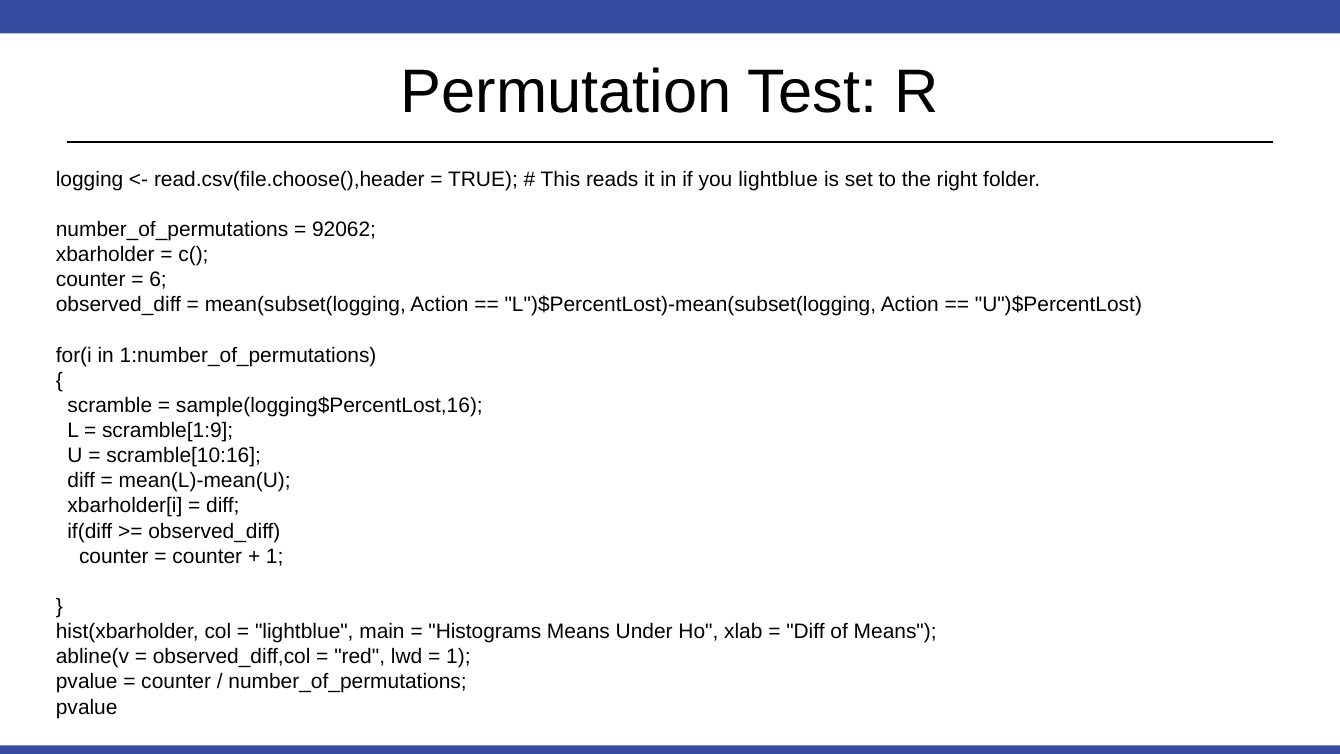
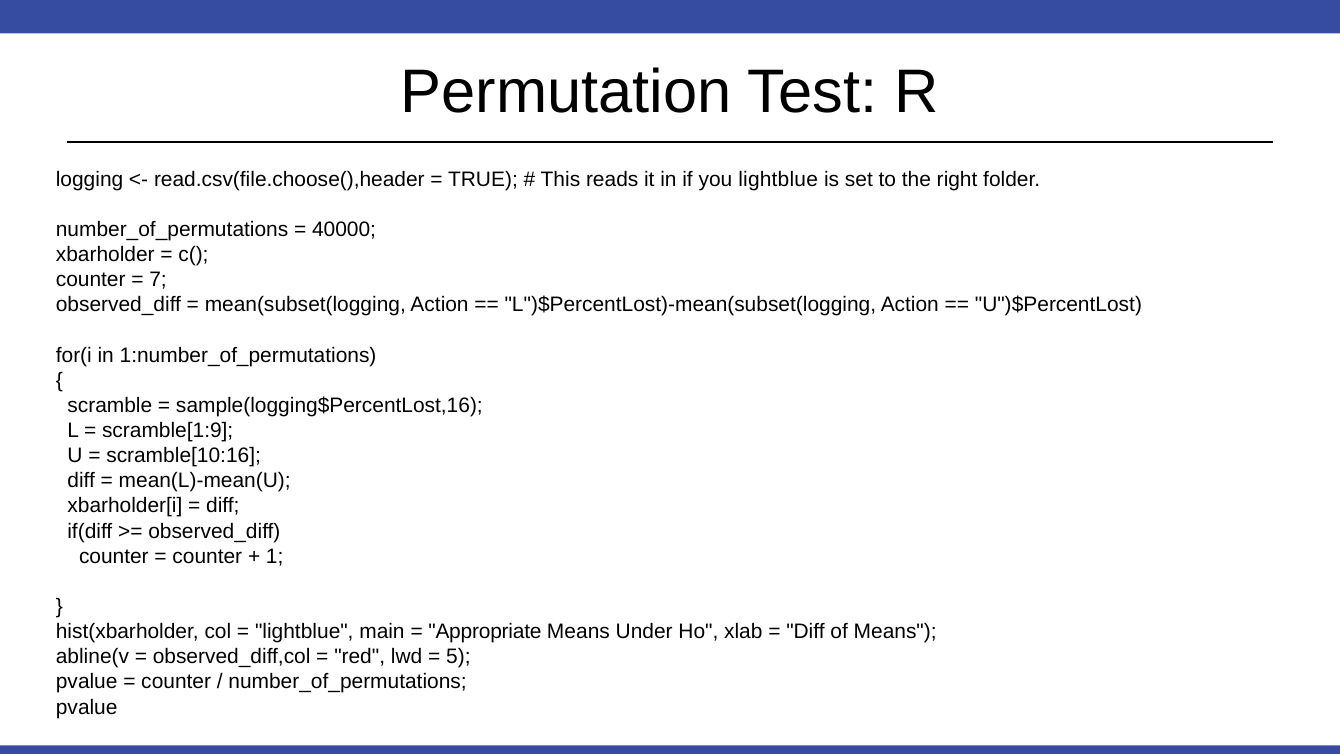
92062: 92062 -> 40000 (344, 230)
6: 6 -> 7 (158, 280)
Histograms: Histograms -> Appropriate (485, 631)
1: 1 -> 5 (458, 657)
